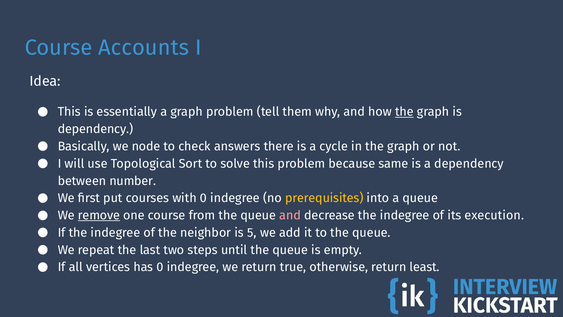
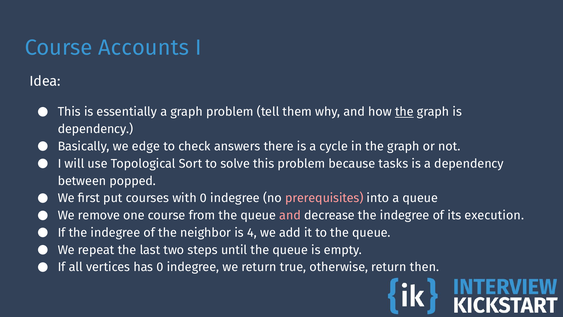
node: node -> edge (146, 146)
same: same -> tasks (393, 163)
number: number -> popped (133, 181)
prerequisites colour: yellow -> pink (324, 198)
remove underline: present -> none (99, 215)
5: 5 -> 4 (252, 232)
least: least -> then (425, 267)
